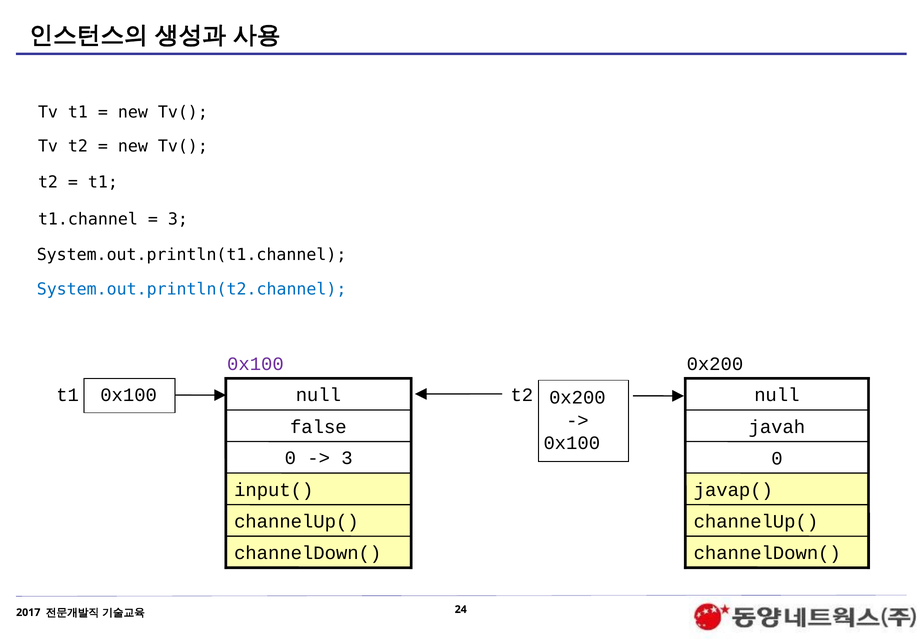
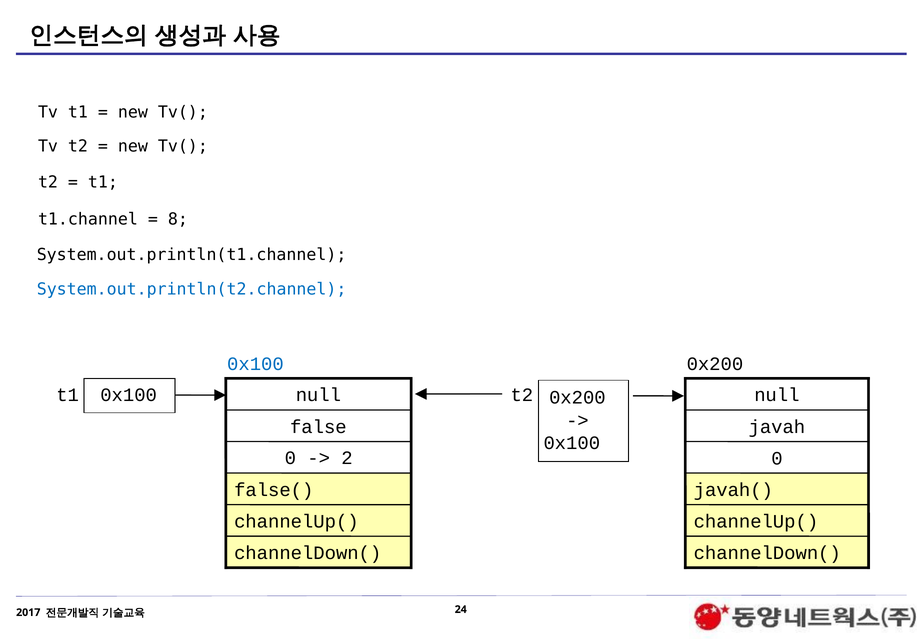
3: 3 -> 8 (178, 219)
0x100 colour: purple -> blue (255, 364)
3: 3 -> 2 (347, 458)
input(: input( -> false( (274, 490)
javap(: javap( -> javah( (733, 490)
